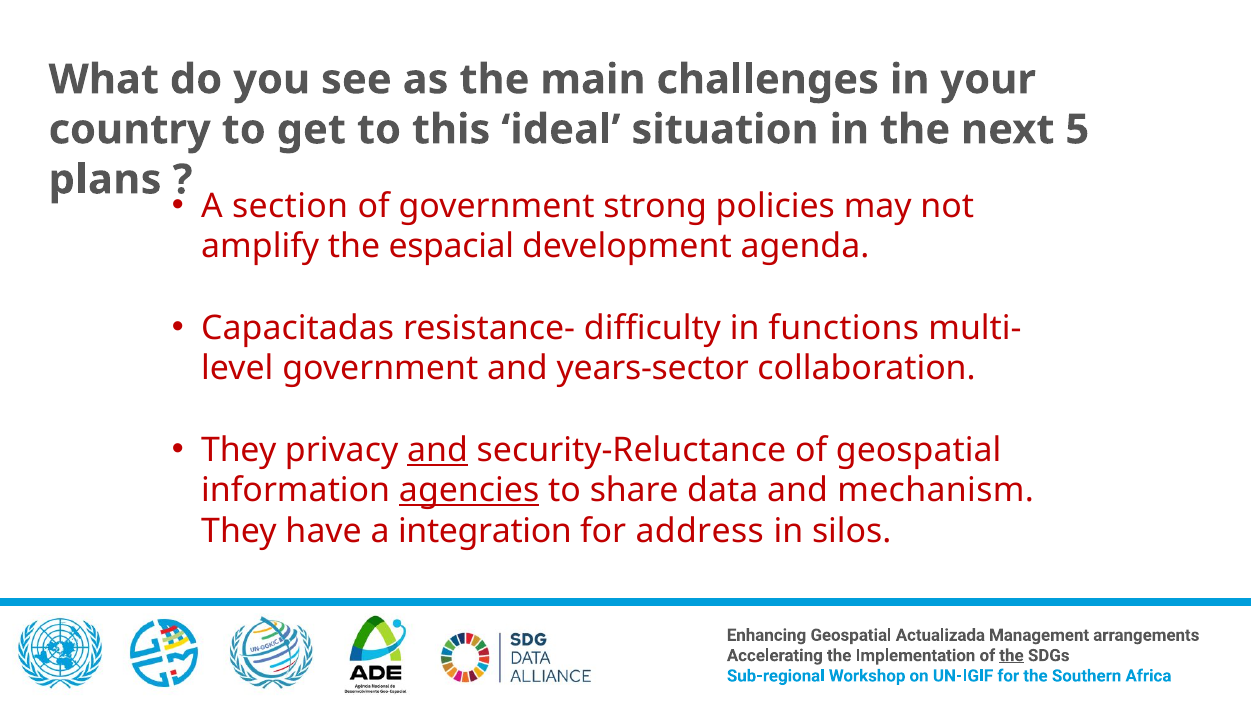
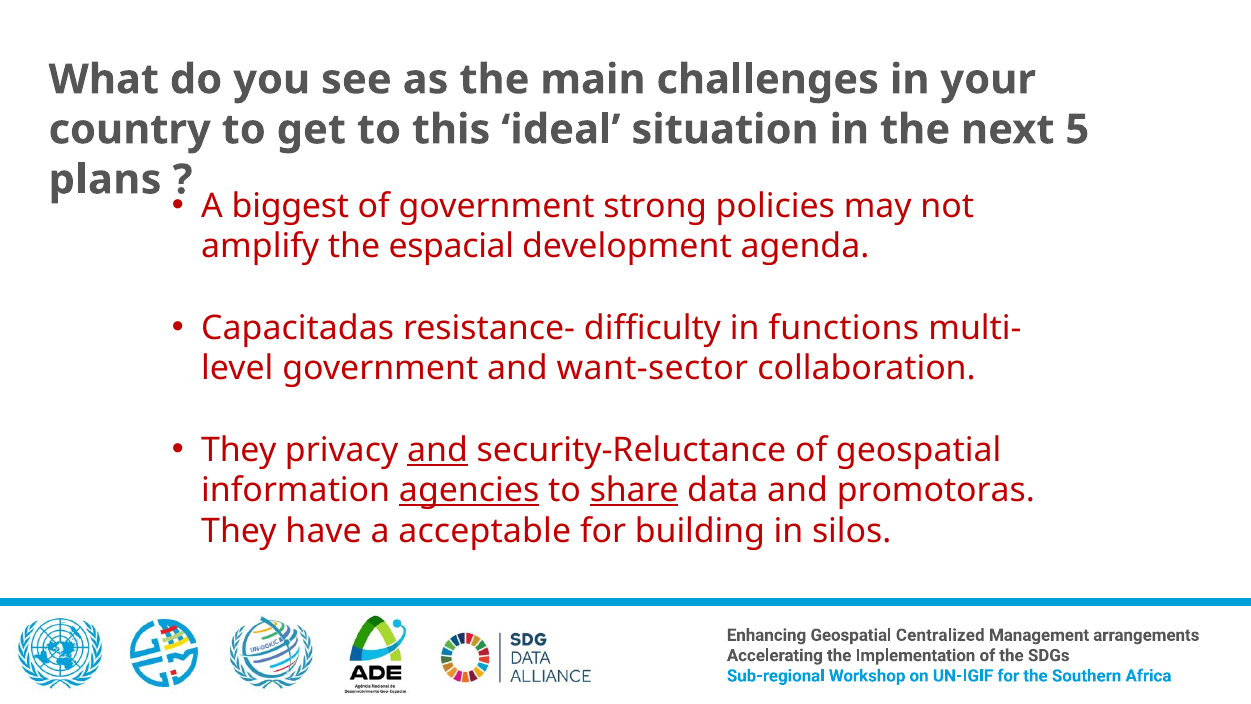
section: section -> biggest (290, 206)
years-sector: years-sector -> want-sector (652, 369)
share underline: none -> present (634, 490)
mechanism: mechanism -> promotoras (936, 490)
integration: integration -> acceptable (485, 531)
address: address -> building (700, 531)
Actualizada: Actualizada -> Centralized (940, 635)
the underline: present -> none (1011, 655)
